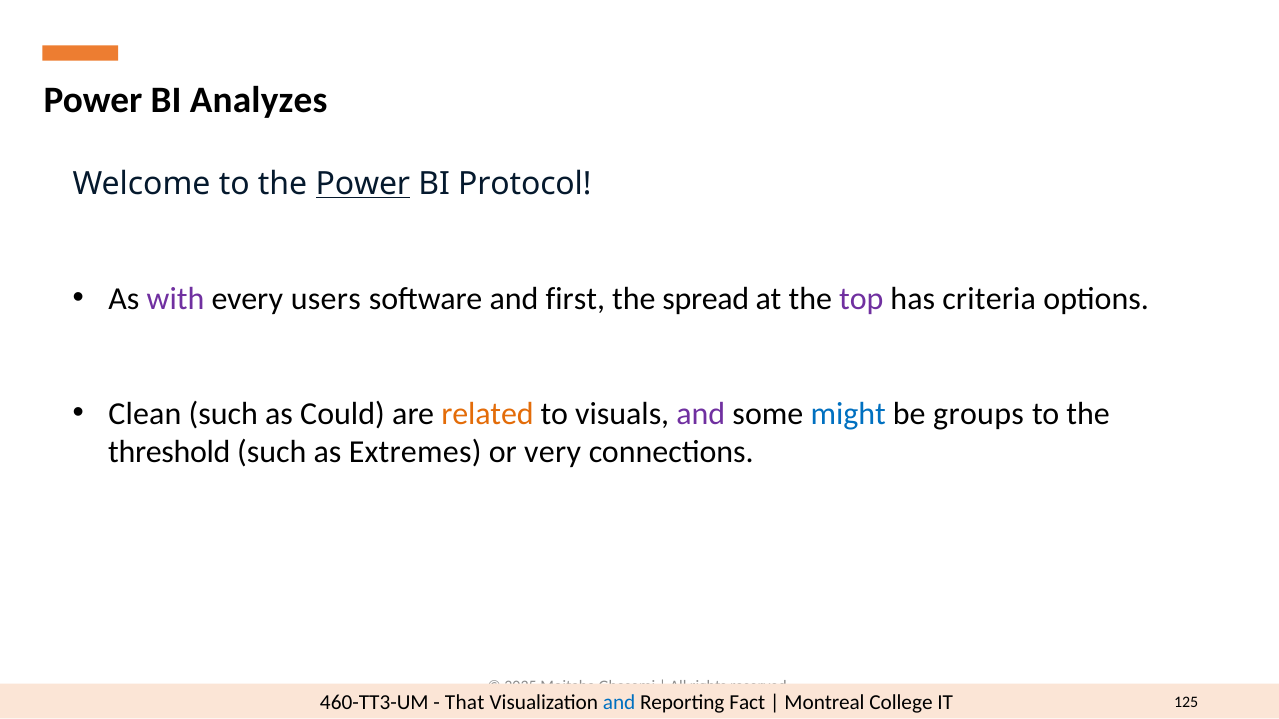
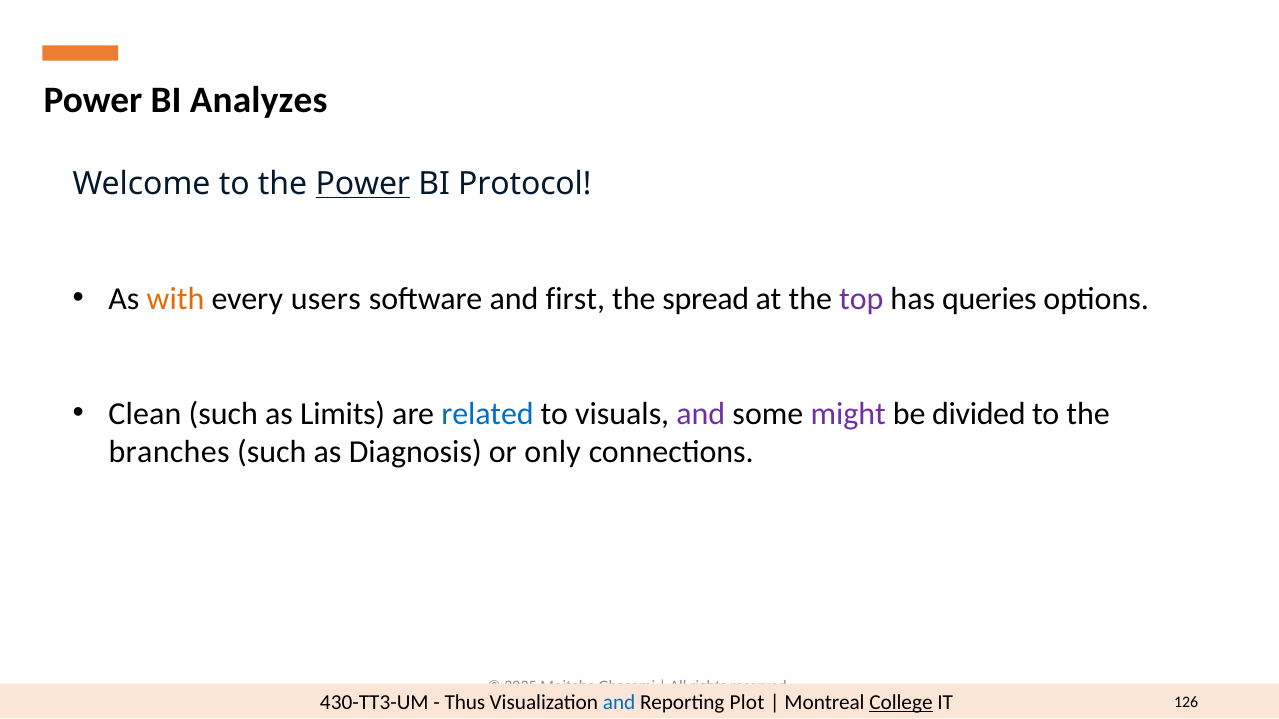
with colour: purple -> orange (176, 299)
criteria: criteria -> queries (989, 299)
Could: Could -> Limits (343, 414)
related colour: orange -> blue (487, 414)
might colour: blue -> purple (848, 414)
groups: groups -> divided (979, 414)
threshold: threshold -> branches (169, 452)
Extremes: Extremes -> Diagnosis (415, 452)
very: very -> only (553, 452)
460-TT3-UM: 460-TT3-UM -> 430-TT3-UM (374, 703)
That: That -> Thus (465, 703)
Fact: Fact -> Plot (747, 703)
College underline: none -> present (901, 703)
125: 125 -> 126 (1186, 703)
